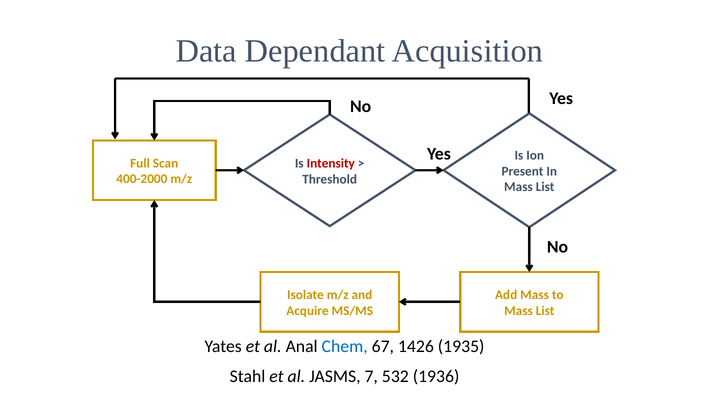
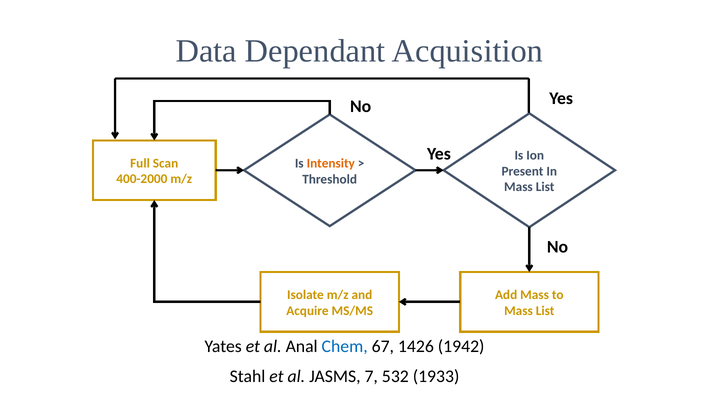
Intensity colour: red -> orange (331, 163)
1935: 1935 -> 1942 (461, 346)
1936: 1936 -> 1933 (436, 376)
